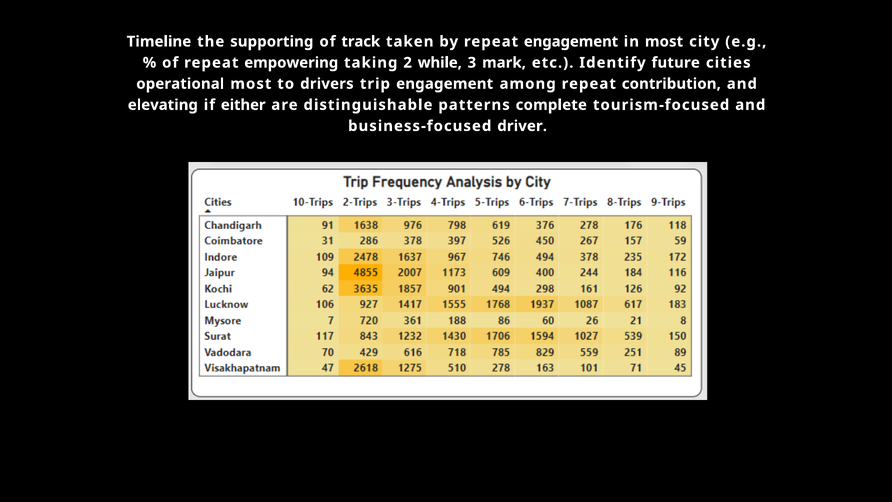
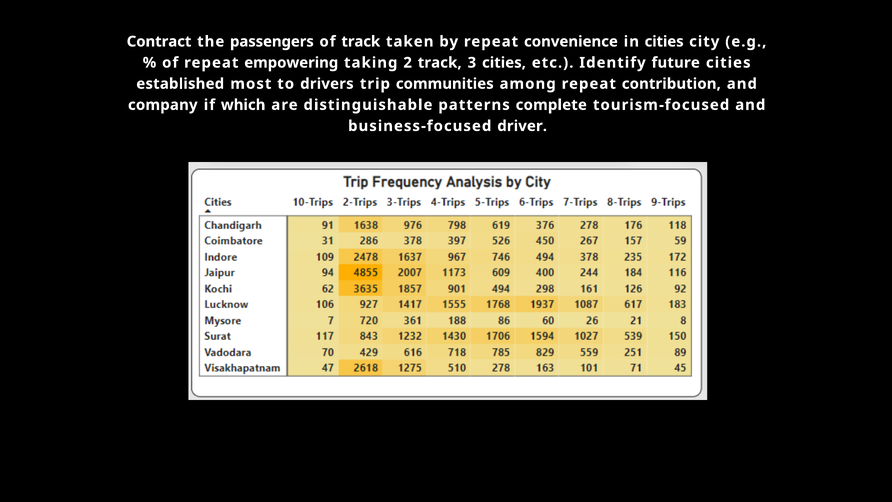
Timeline: Timeline -> Contract (159, 42)
supporting: supporting -> passengers (272, 42)
repeat engagement: engagement -> convenience (571, 42)
in most: most -> cities (664, 42)
2 while: while -> track (440, 63)
3 mark: mark -> cities (504, 63)
operational: operational -> established (180, 84)
trip engagement: engagement -> communities (445, 84)
elevating: elevating -> company (163, 105)
either: either -> which (243, 105)
